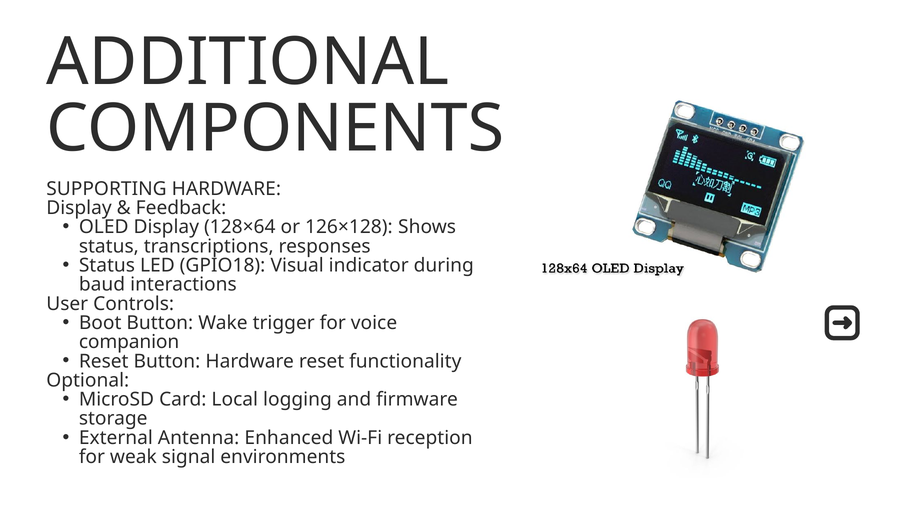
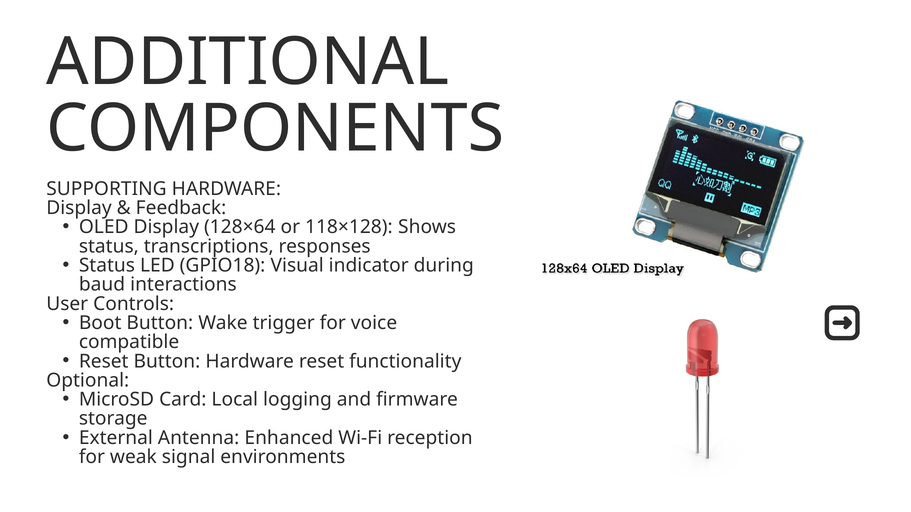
126×128: 126×128 -> 118×128 (349, 227)
companion: companion -> compatible (129, 342)
